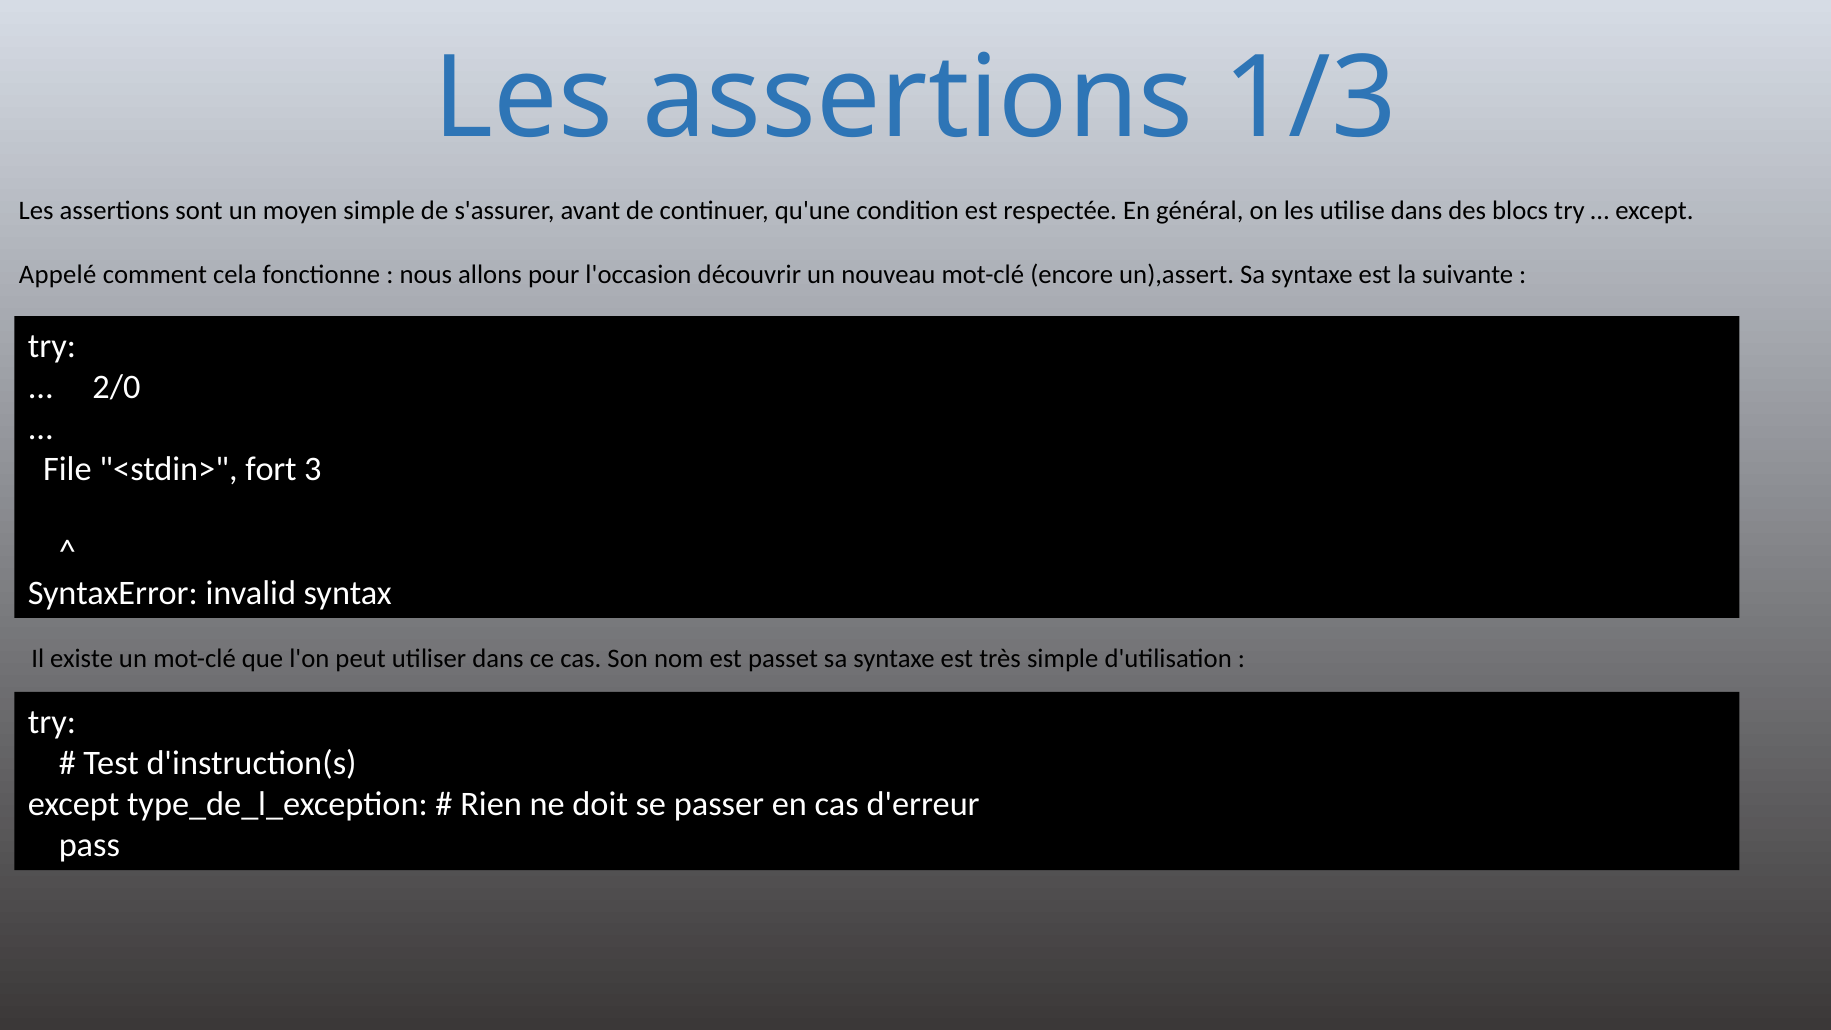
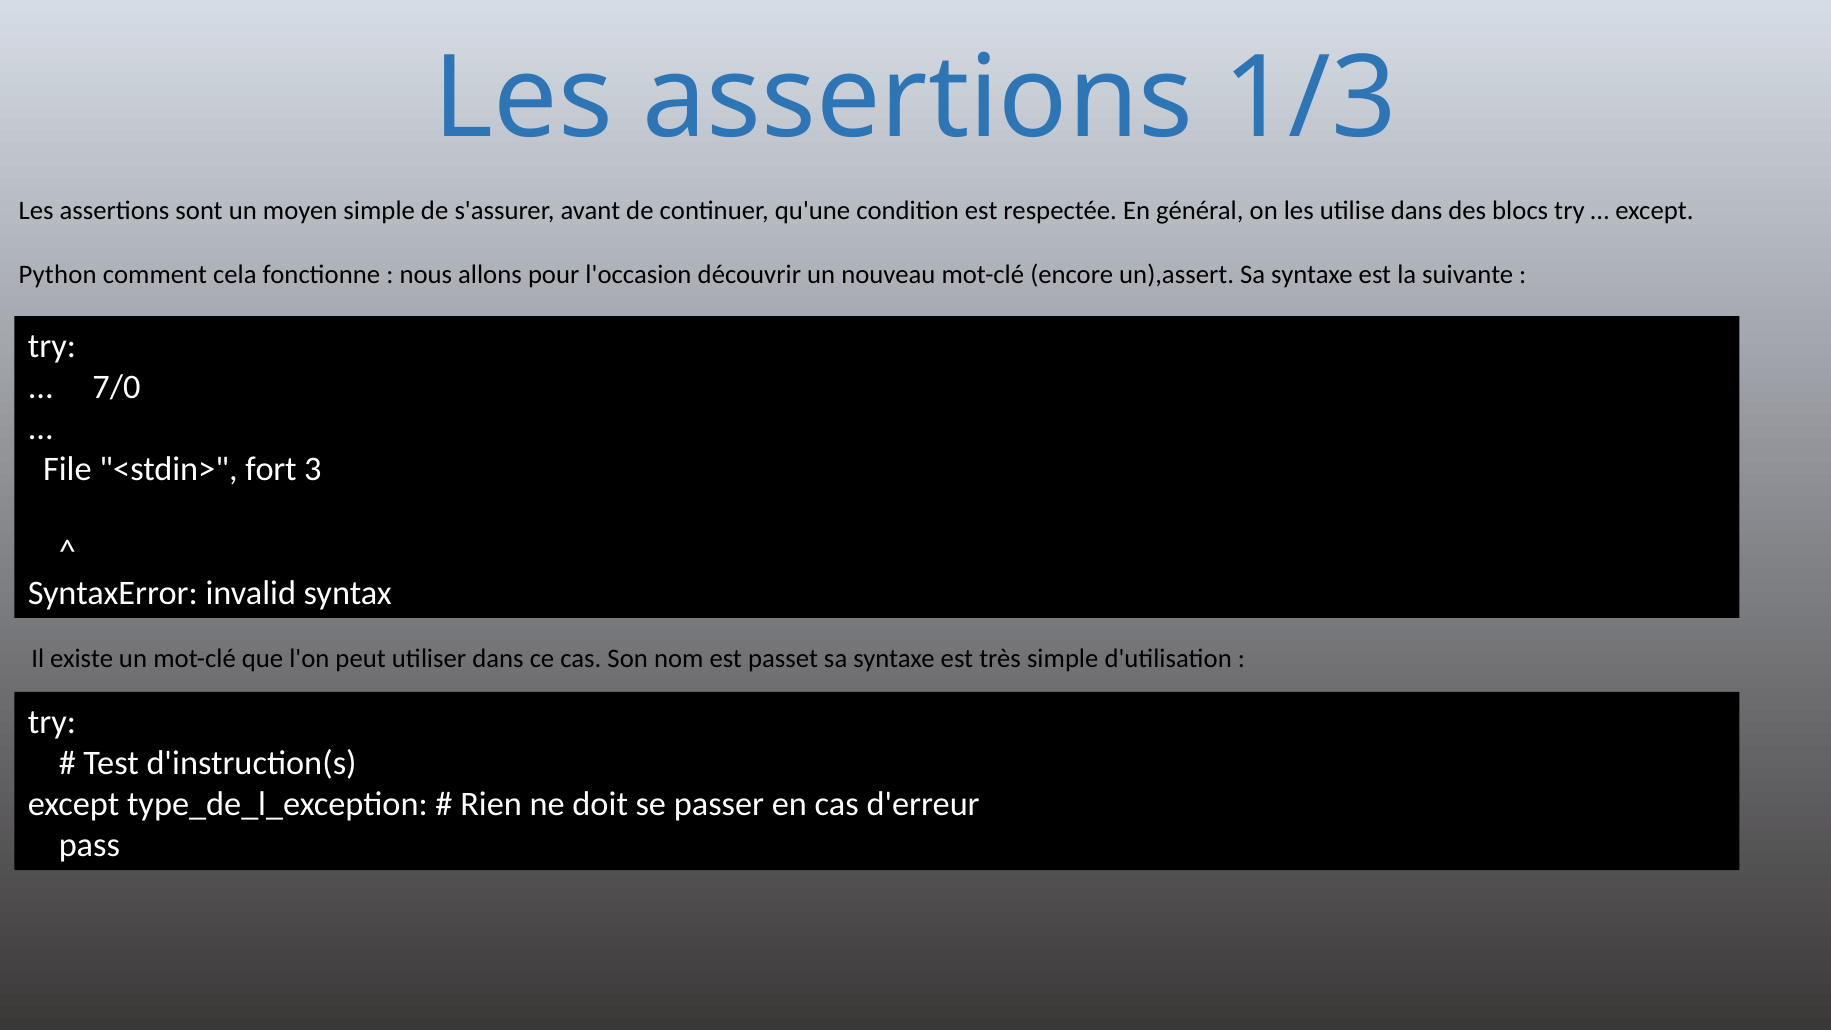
Appelé: Appelé -> Python (58, 275)
2/0: 2/0 -> 7/0 (116, 387)
